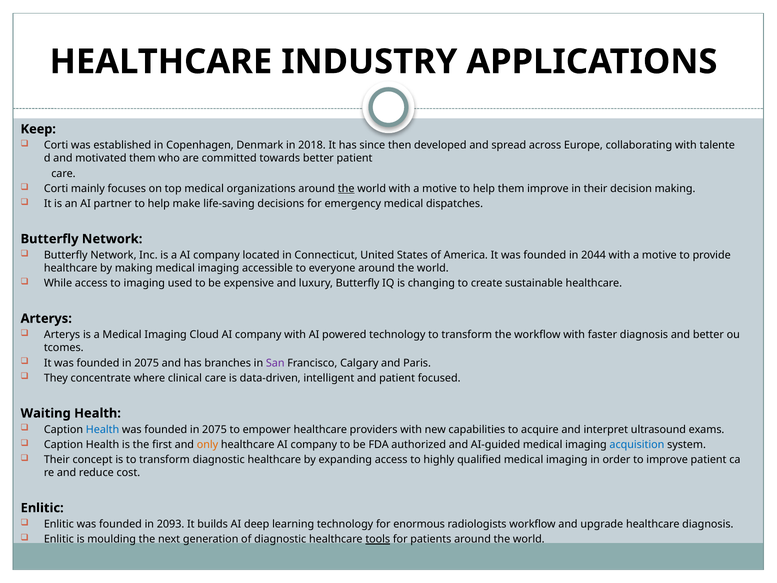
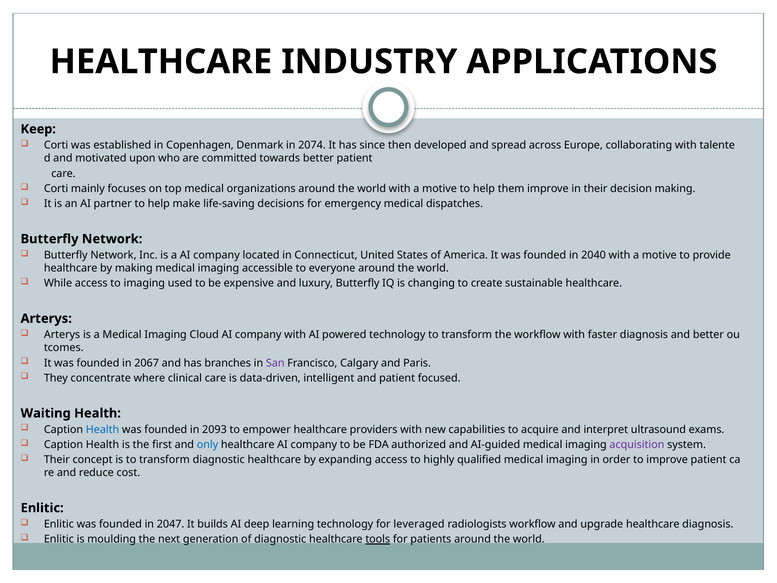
2018: 2018 -> 2074 (312, 145)
motivated them: them -> upon (142, 158)
the underline: present -> none (346, 189)
2044: 2044 -> 2040 (594, 255)
2075: 2075 -> 2067 (147, 363)
2075: 2075 -> 2093 (214, 429)
only colour: orange -> blue (208, 444)
acquisition colour: blue -> purple (637, 444)
2093: 2093 -> 2047 (171, 524)
enormous: enormous -> leveraged (419, 524)
